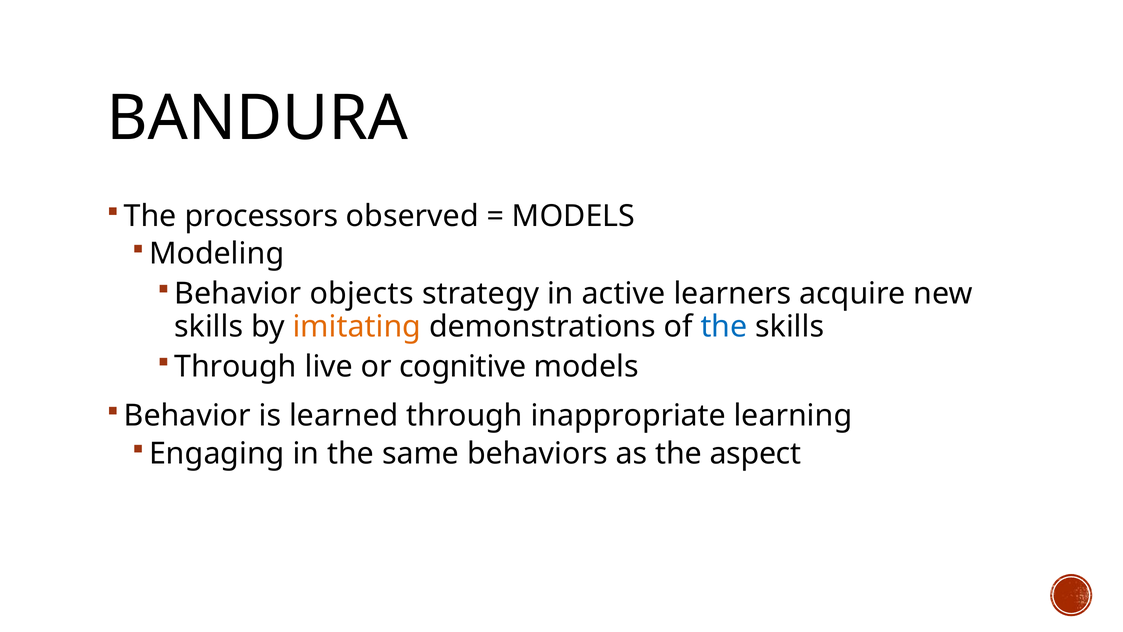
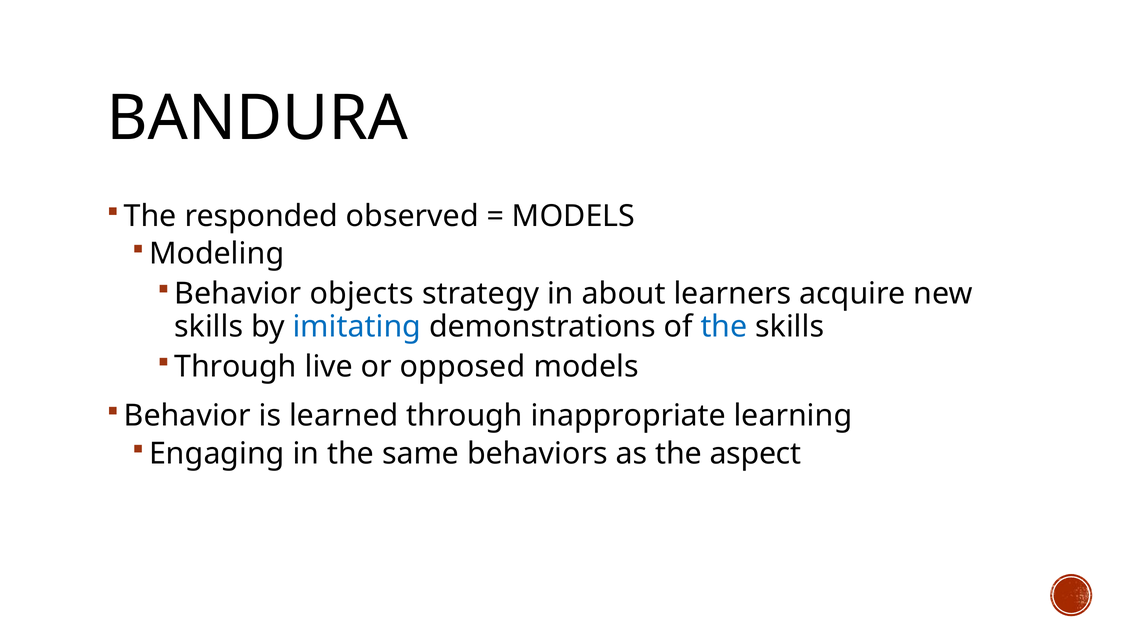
processors: processors -> responded (261, 216)
active: active -> about (624, 293)
imitating colour: orange -> blue (357, 326)
cognitive: cognitive -> opposed (463, 366)
